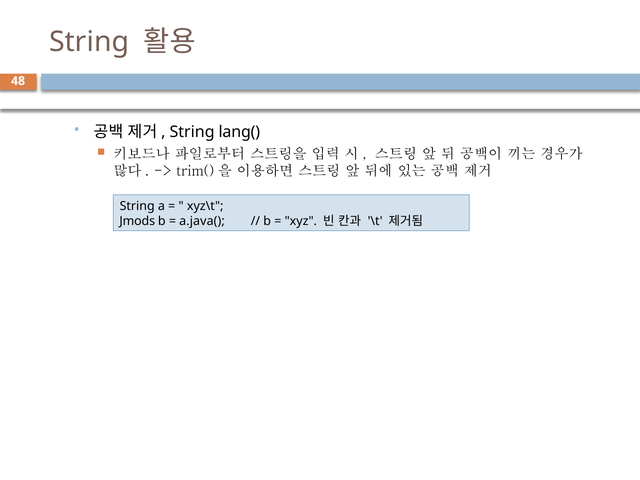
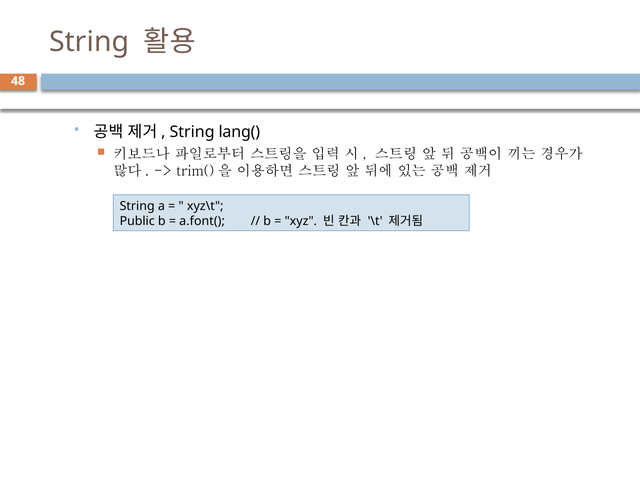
Jmods: Jmods -> Public (137, 221)
a.java(: a.java( -> a.font( (202, 221)
